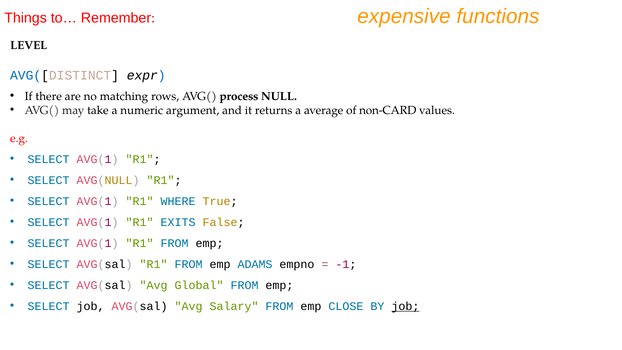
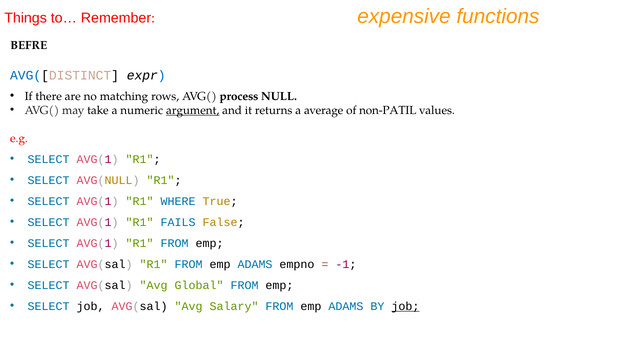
LEVEL: LEVEL -> BEFRE (29, 45)
argument underline: none -> present (193, 110)
non-CARD: non-CARD -> non-PATIL (388, 110)
EXITS: EXITS -> FAILS (178, 222)
Salary FROM emp CLOSE: CLOSE -> ADAMS (346, 306)
